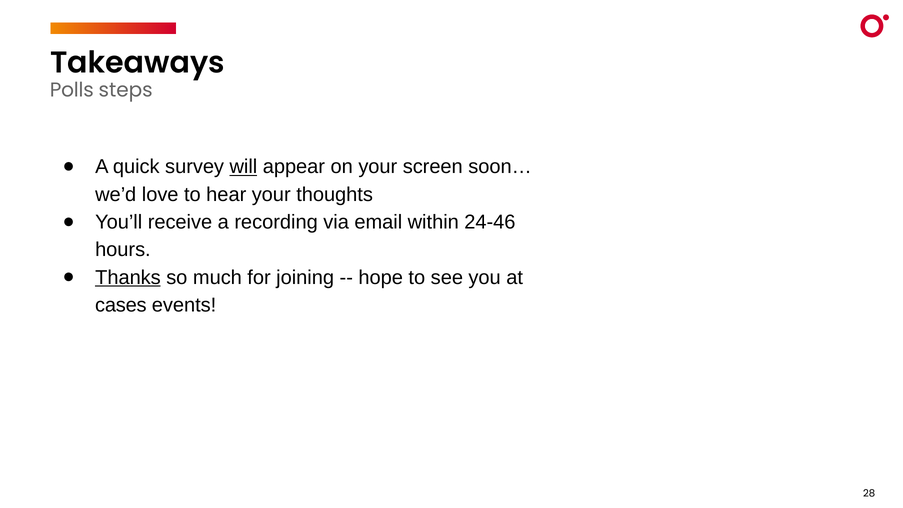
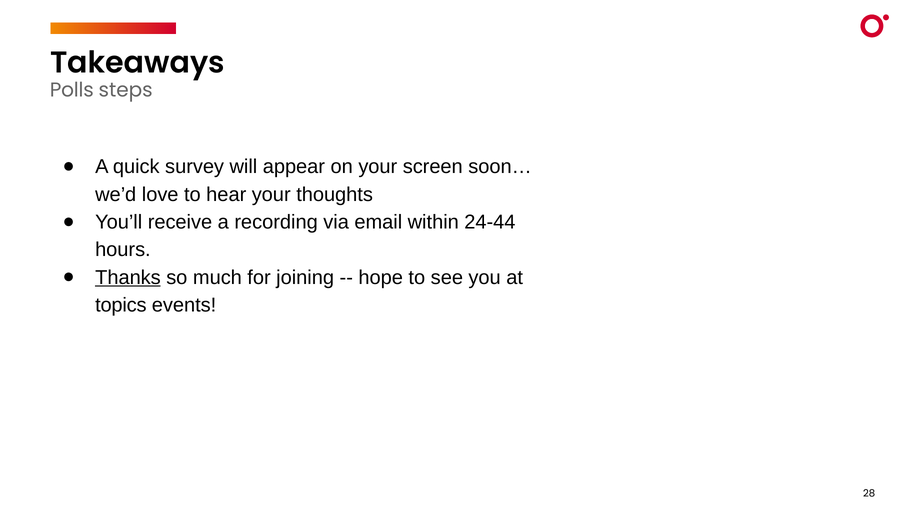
will underline: present -> none (243, 167)
24-46: 24-46 -> 24-44 (490, 222)
cases: cases -> topics (121, 305)
